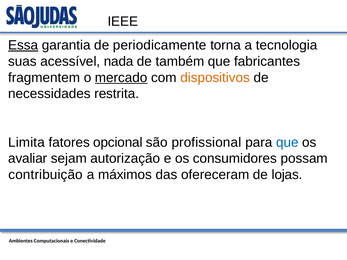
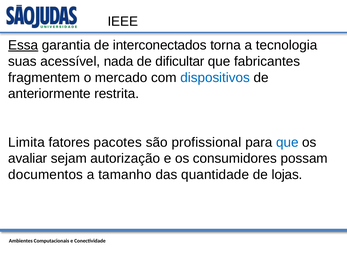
periodicamente: periodicamente -> interconectados (160, 45)
também: também -> dificultar (180, 61)
mercado underline: present -> none (121, 78)
dispositivos colour: orange -> blue (215, 78)
necessidades: necessidades -> anteriormente (49, 94)
opcional: opcional -> pacotes (118, 142)
contribuição: contribuição -> documentos (46, 175)
máximos: máximos -> tamanho (125, 175)
ofereceram: ofereceram -> quantidade (215, 175)
